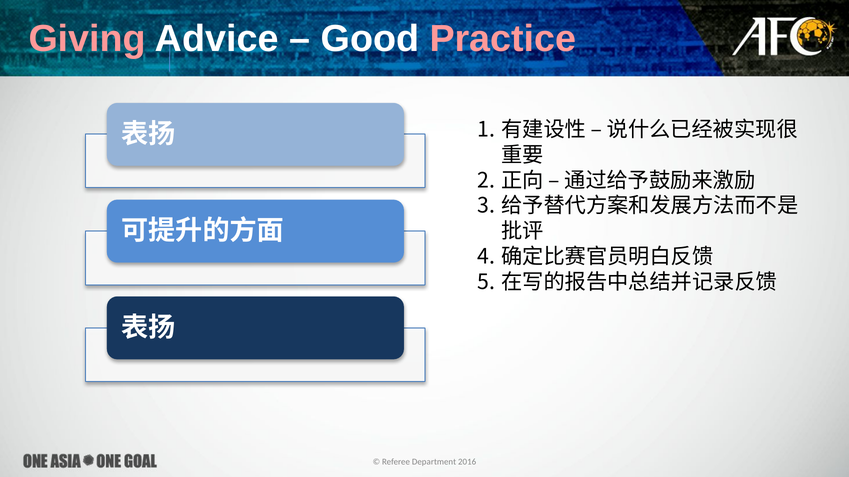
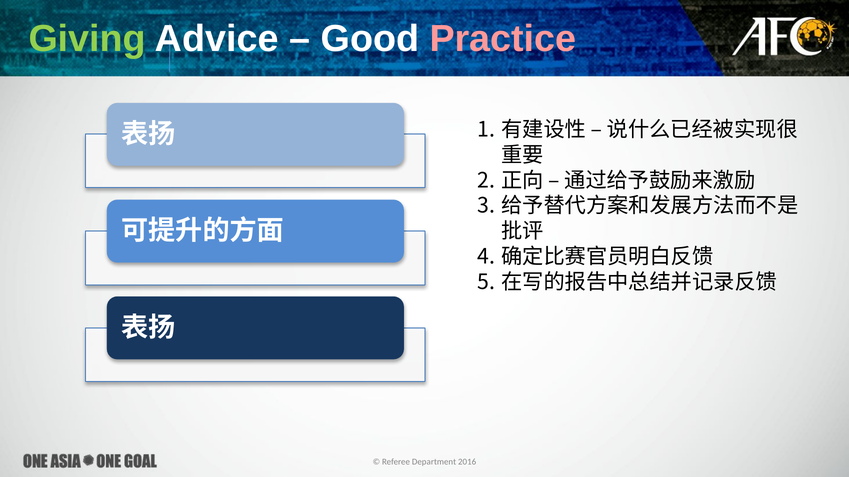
Giving colour: pink -> light green (87, 39)
